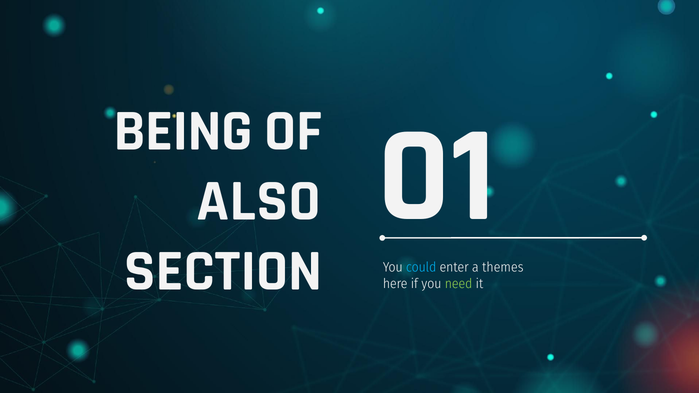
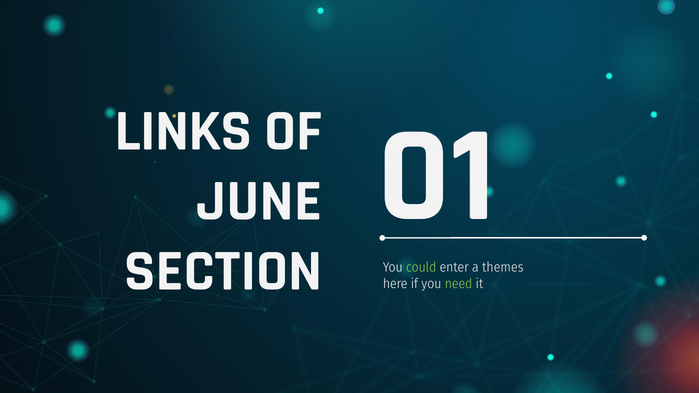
BEING: BEING -> LINKS (183, 131)
ALSO: ALSO -> JUNE (259, 201)
could colour: light blue -> light green (421, 268)
